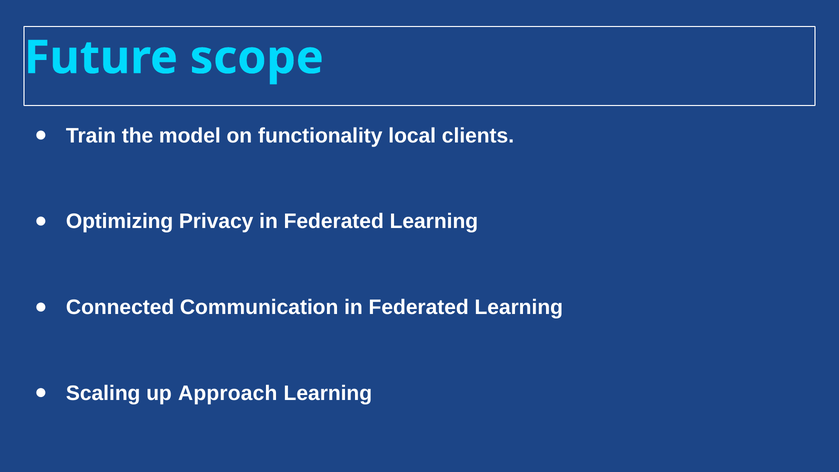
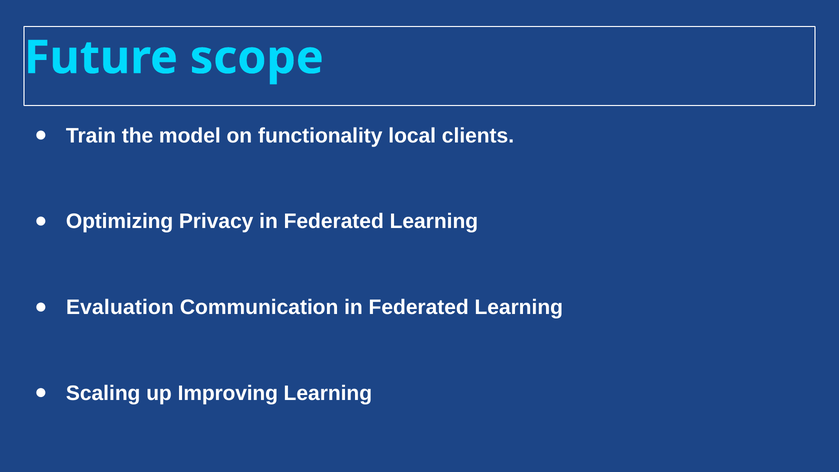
Connected: Connected -> Evaluation (120, 307)
Approach: Approach -> Improving (228, 393)
